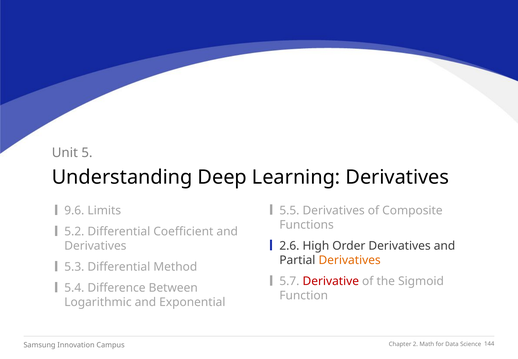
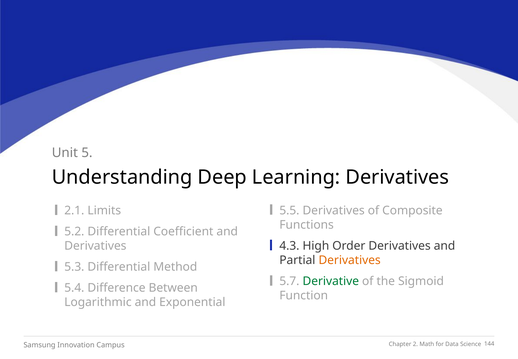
9.6: 9.6 -> 2.1 (74, 210)
2.6: 2.6 -> 4.3 (289, 246)
Derivative colour: red -> green (331, 281)
